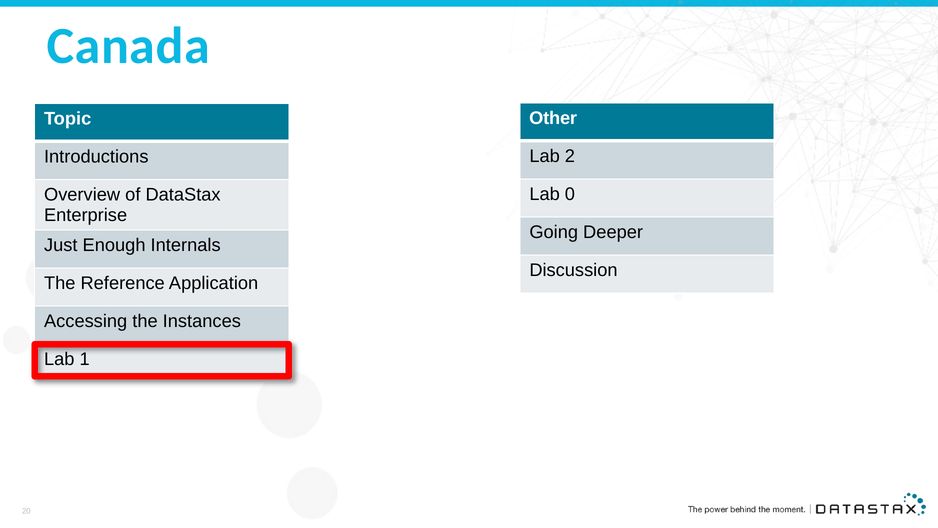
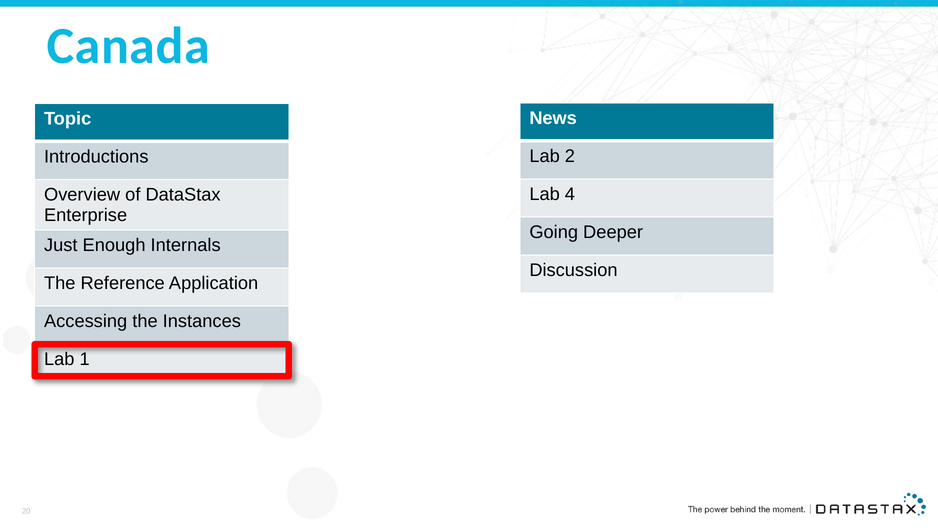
Other: Other -> News (553, 118)
0: 0 -> 4 (570, 194)
